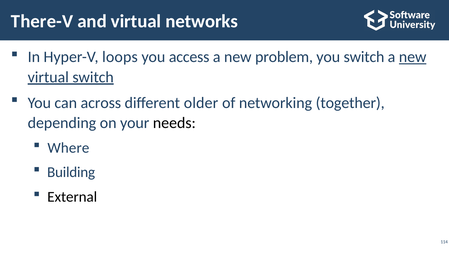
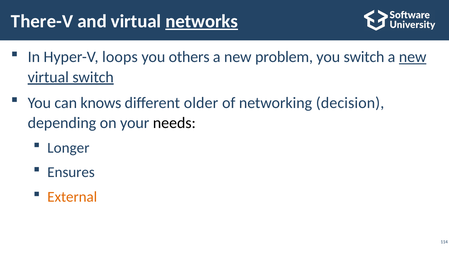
networks underline: none -> present (202, 21)
access: access -> others (189, 57)
across: across -> knows (101, 103)
together: together -> decision (350, 103)
Where: Where -> Longer (68, 148)
Building: Building -> Ensures (71, 172)
External colour: black -> orange (72, 197)
